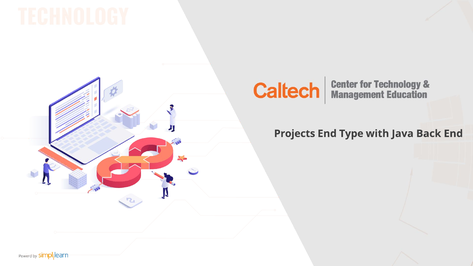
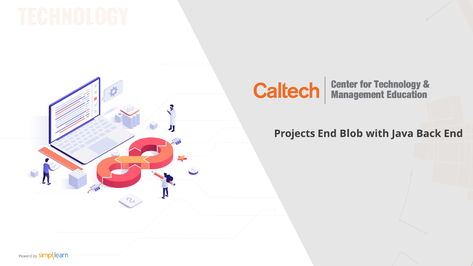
Type: Type -> Blob (351, 134)
